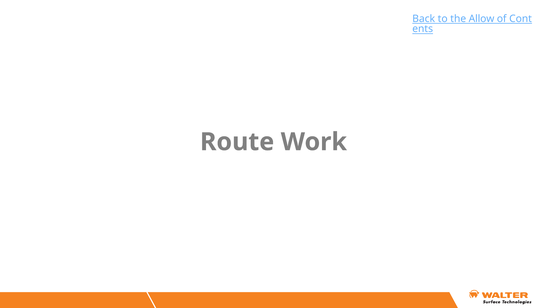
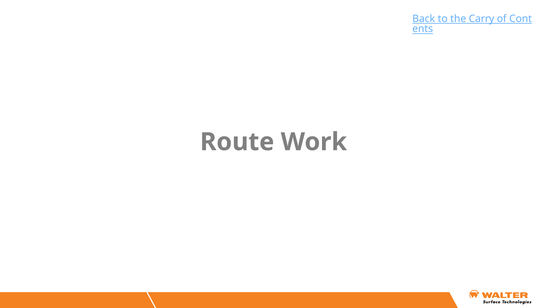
Allow: Allow -> Carry (482, 19)
